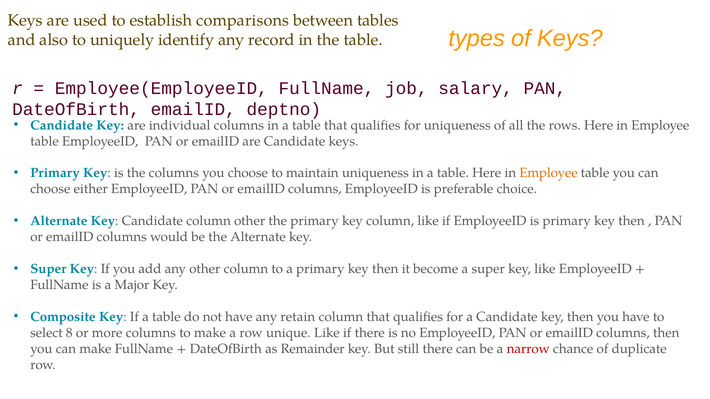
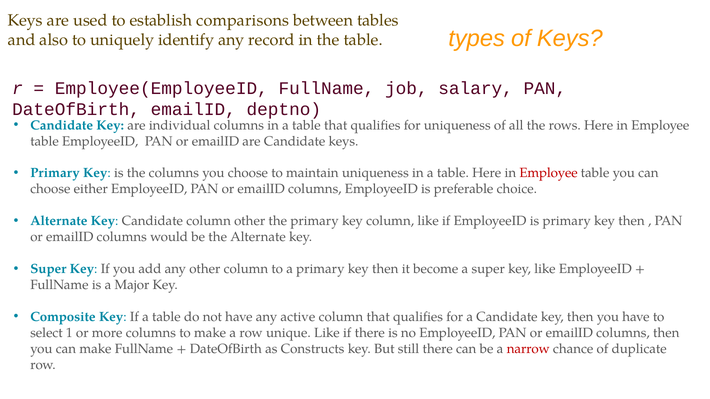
Employee colour: orange -> red (549, 173)
retain: retain -> active (298, 317)
8: 8 -> 1 (69, 333)
Remainder: Remainder -> Constructs (313, 349)
